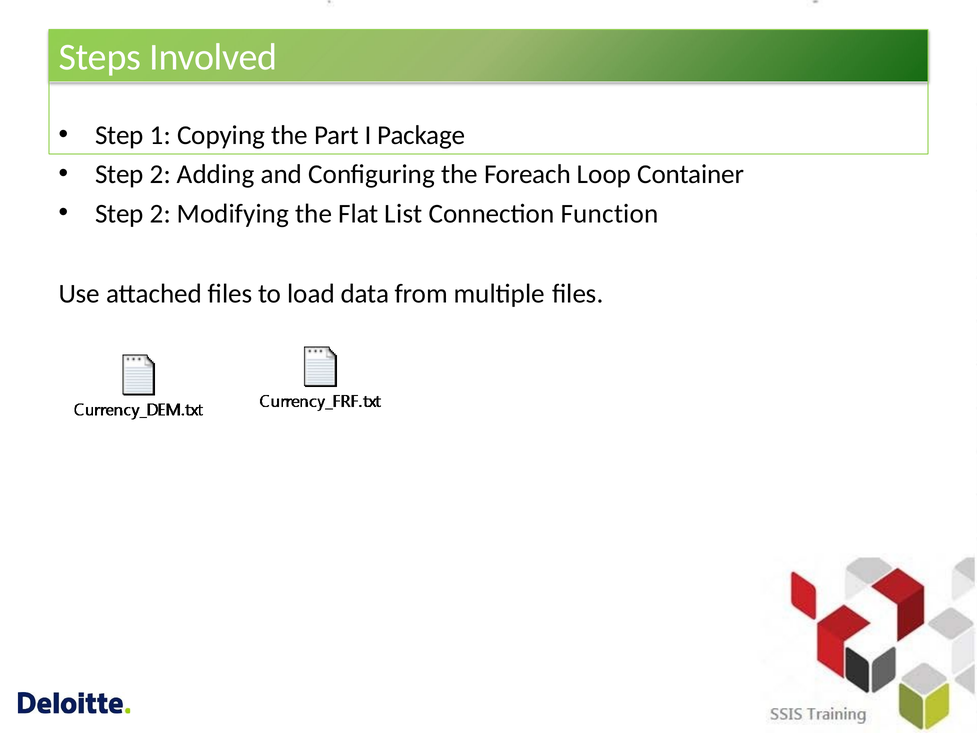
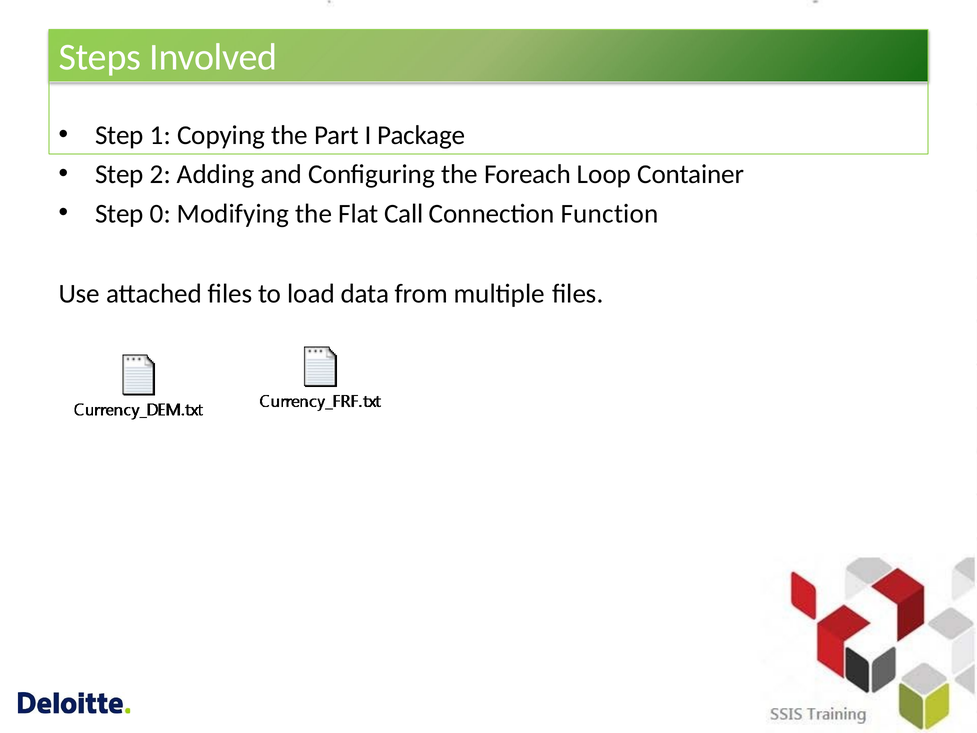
2: 2 -> 0 (160, 213)
List: List -> Call (404, 213)
